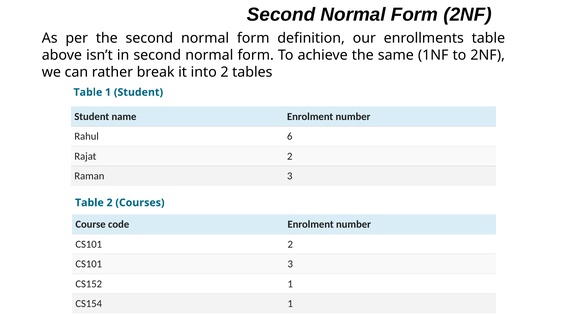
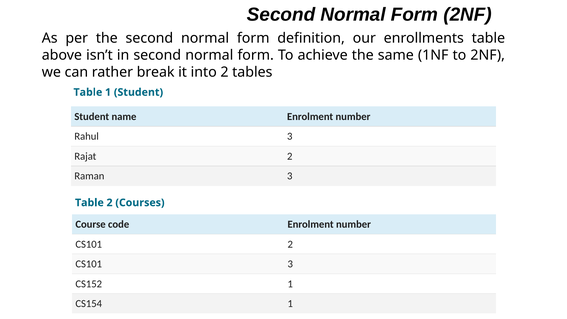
Rahul 6: 6 -> 3 (290, 136)
